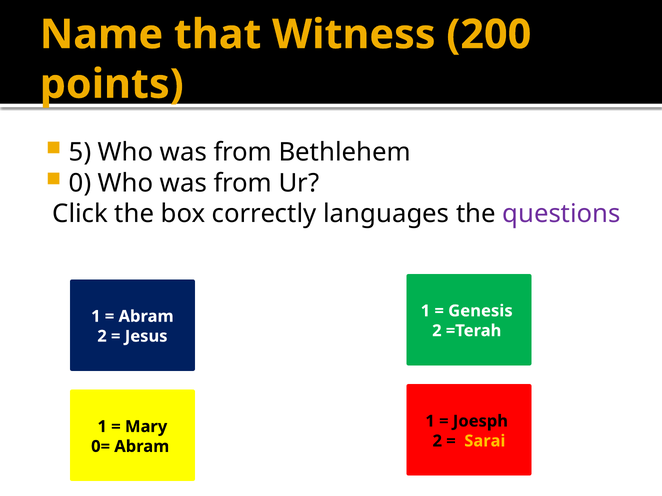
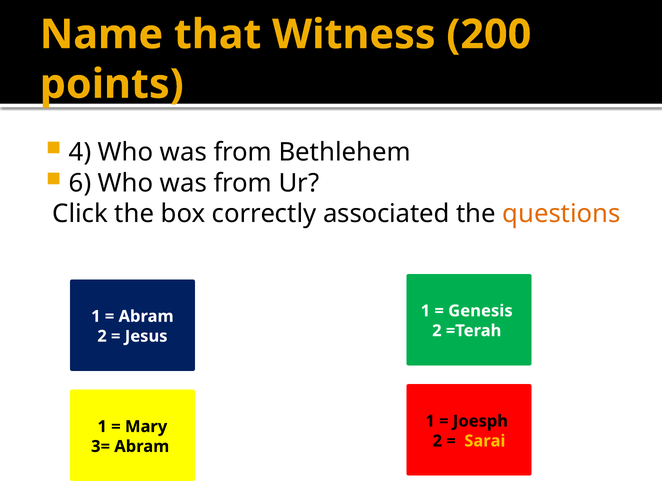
5: 5 -> 4 (80, 152)
0: 0 -> 6 (80, 183)
languages: languages -> associated (386, 214)
questions colour: purple -> orange (561, 214)
0=: 0= -> 3= (101, 447)
